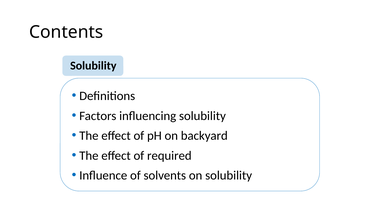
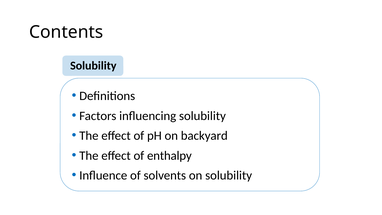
required: required -> enthalpy (169, 155)
